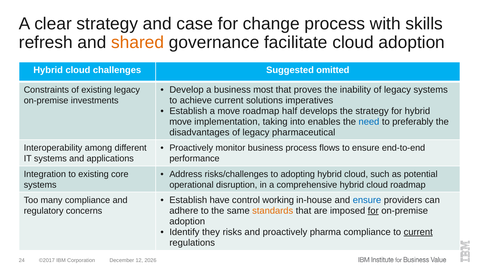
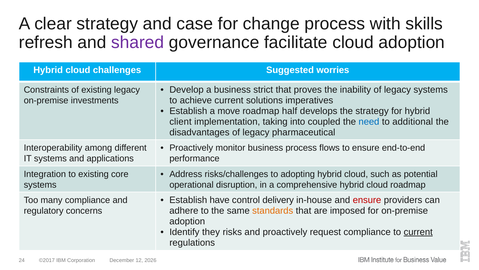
shared colour: orange -> purple (138, 42)
omitted: omitted -> worries (333, 70)
most: most -> strict (263, 89)
move: move -> client (181, 121)
enables: enables -> coupled (324, 121)
preferably: preferably -> additional (413, 121)
working: working -> delivery (278, 200)
ensure colour: blue -> red (367, 200)
for underline: present -> none (373, 210)
pharma: pharma -> request (325, 232)
